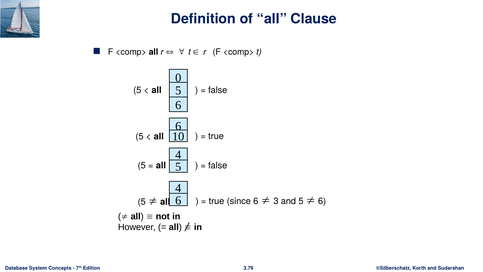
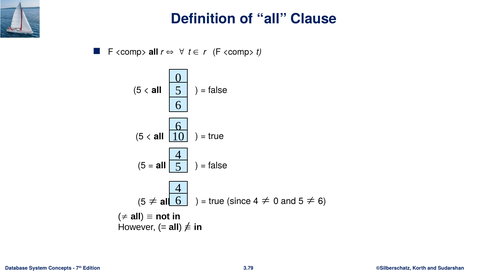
since 6: 6 -> 4 (256, 201)
3: 3 -> 0 (276, 201)
